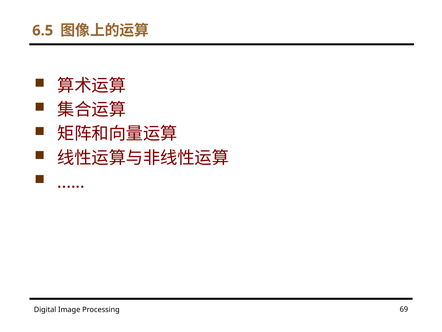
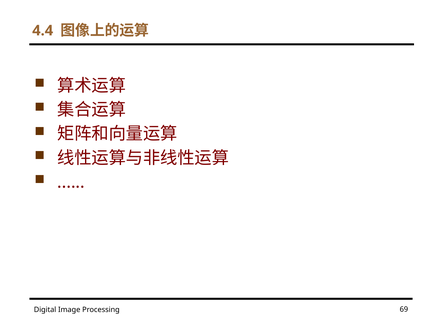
6.5: 6.5 -> 4.4 (43, 30)
